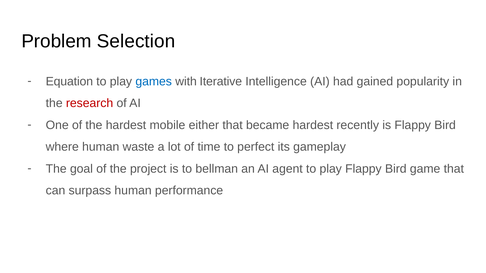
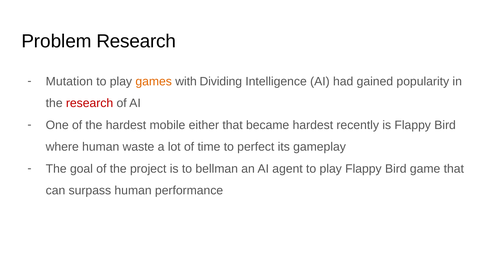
Problem Selection: Selection -> Research (136, 41)
Equation: Equation -> Mutation (69, 82)
games colour: blue -> orange (154, 82)
Iterative: Iterative -> Dividing (221, 82)
